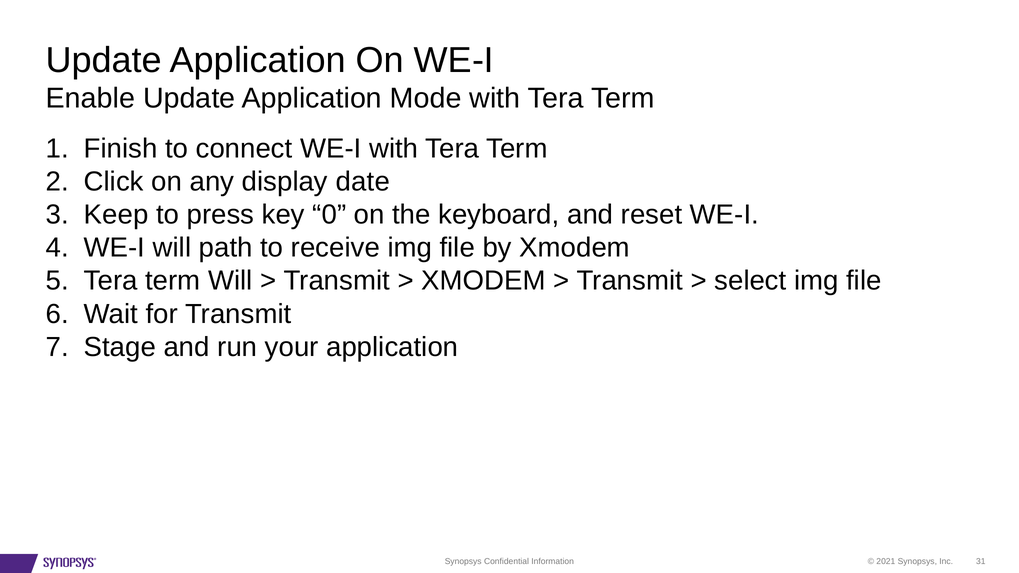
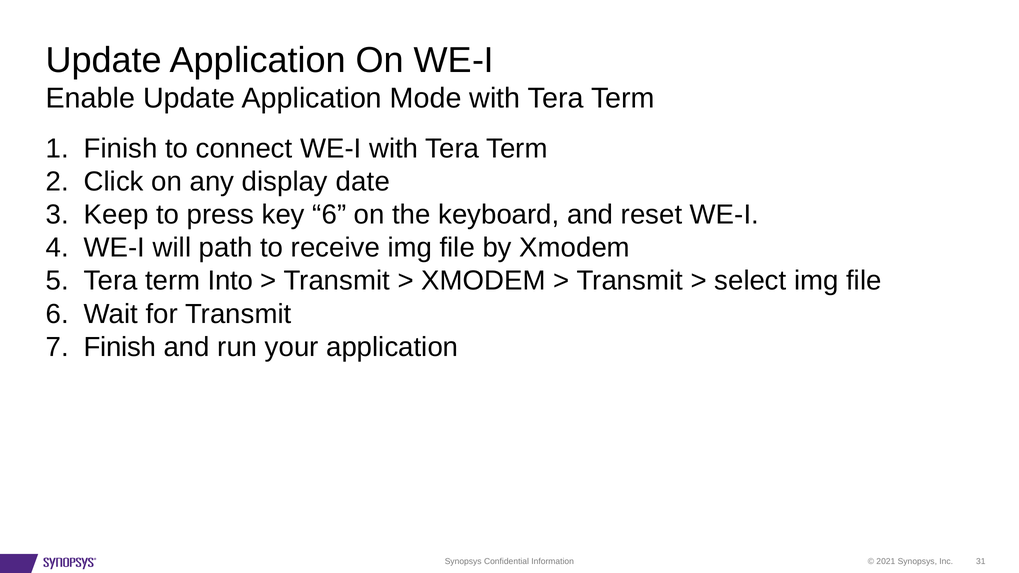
key 0: 0 -> 6 (329, 215)
term Will: Will -> Into (230, 281)
Stage: Stage -> Finish (120, 347)
